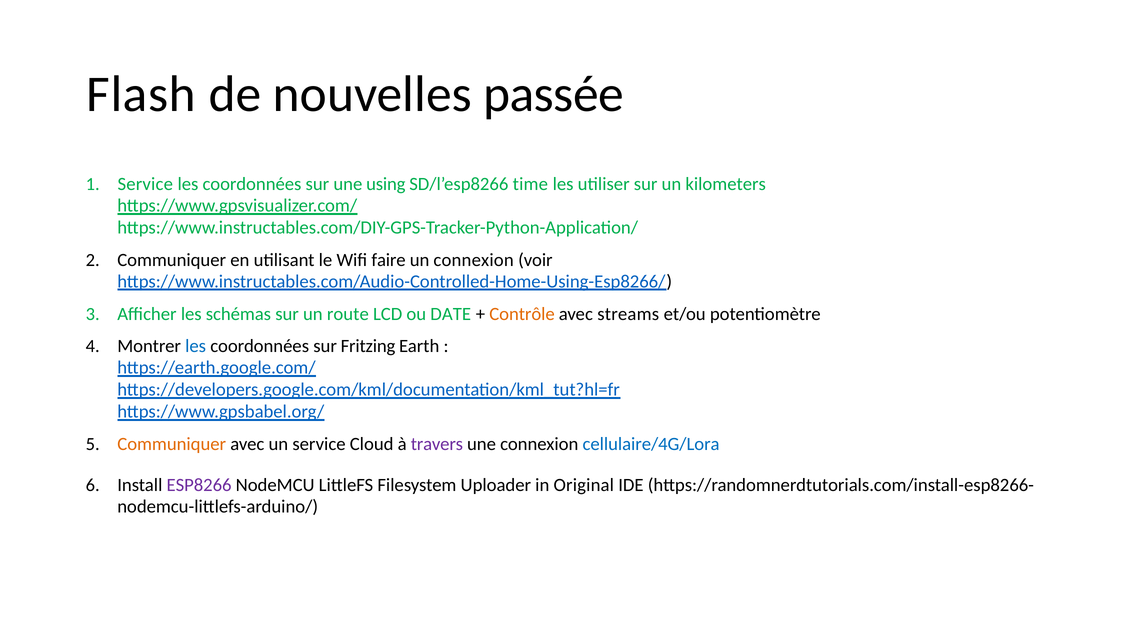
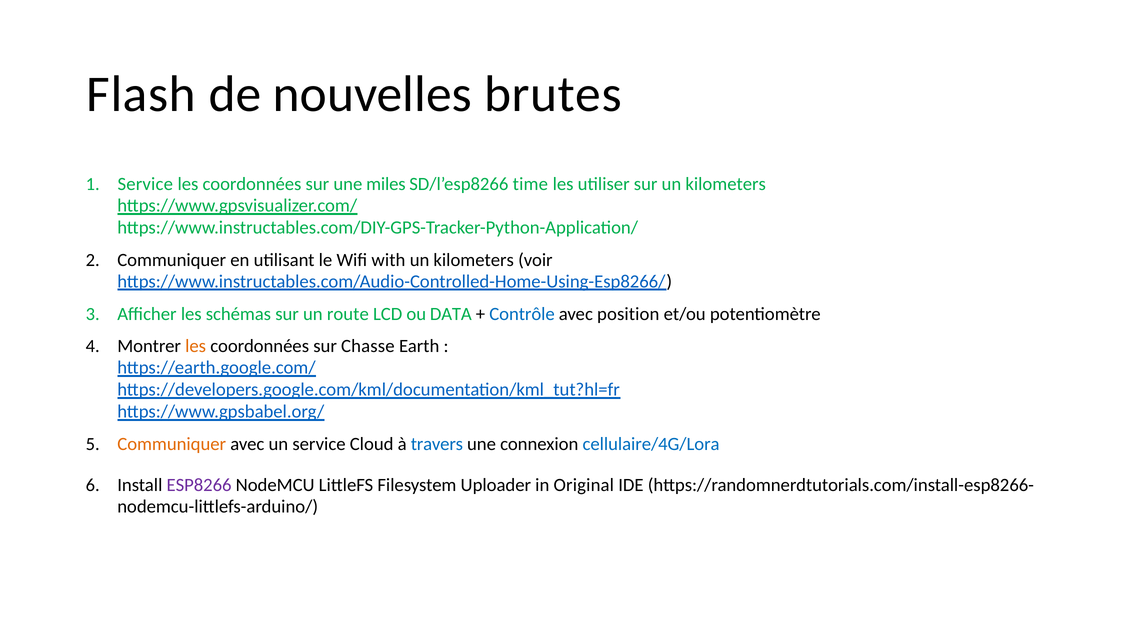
passée: passée -> brutes (553, 94)
using: using -> miles (386, 184)
faire: faire -> with (388, 260)
connexion: connexion -> kilometers (474, 260)
DATE: DATE -> DATA (451, 314)
Contrôle colour: orange -> blue (522, 314)
streams: streams -> position (628, 314)
les colour: blue -> orange (196, 346)
Fritzing: Fritzing -> Chasse (368, 346)
travers colour: purple -> blue (437, 444)
